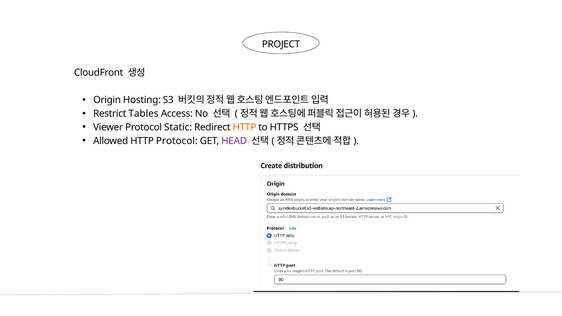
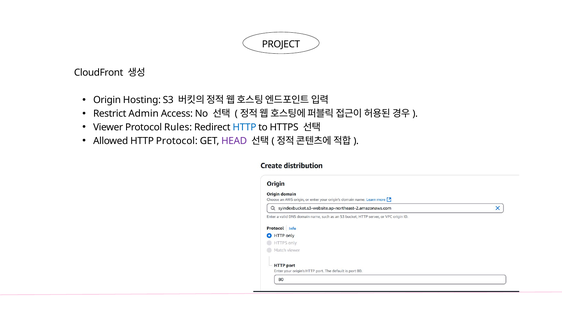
Tables: Tables -> Admin (144, 114)
Static: Static -> Rules (178, 127)
HTTP colour: orange -> blue (244, 127)
